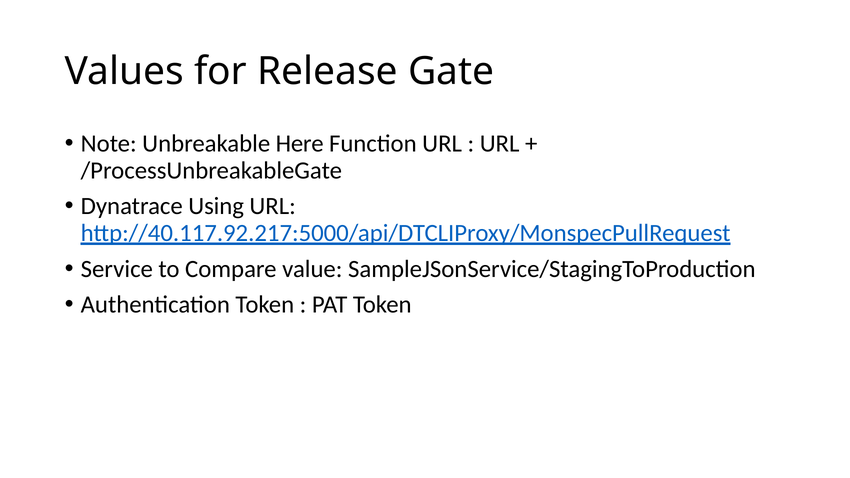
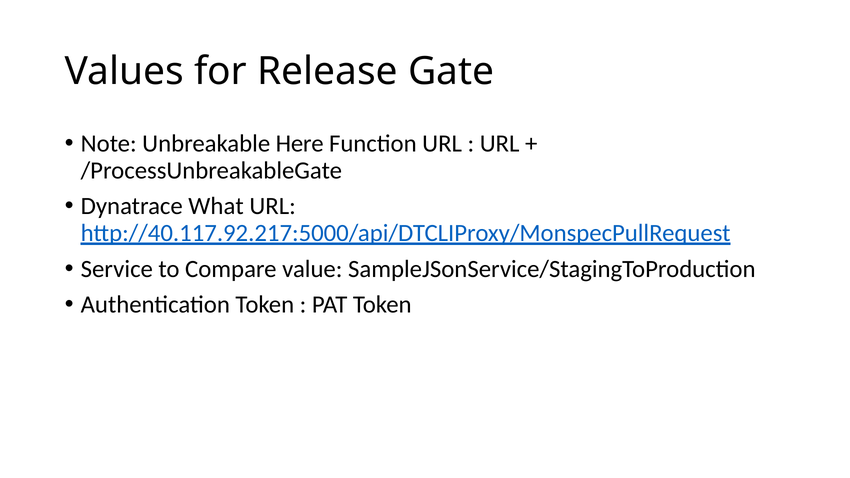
Using: Using -> What (216, 206)
